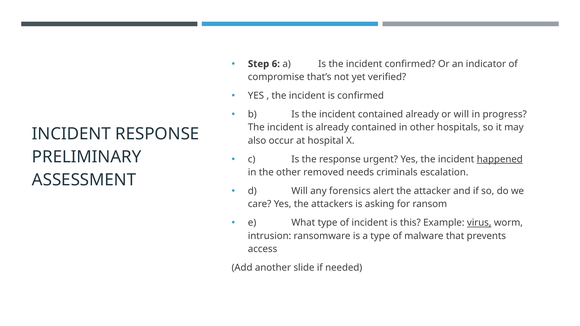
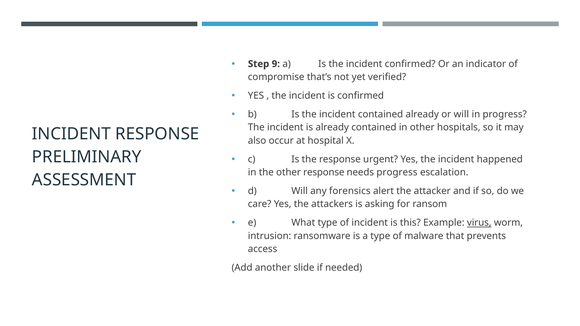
6: 6 -> 9 (276, 64)
happened underline: present -> none (500, 159)
other removed: removed -> response (324, 172)
needs criminals: criminals -> progress (397, 172)
